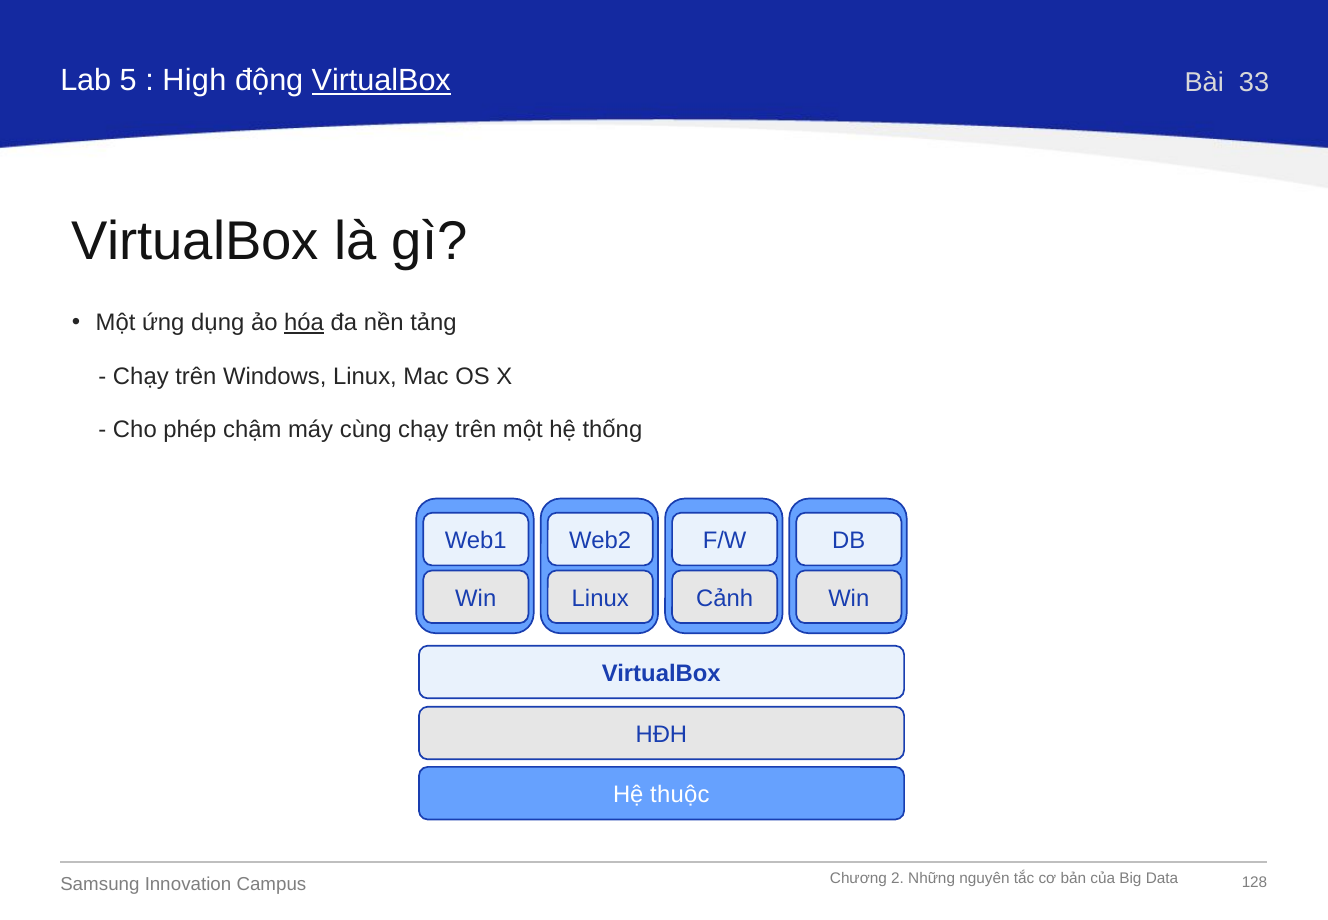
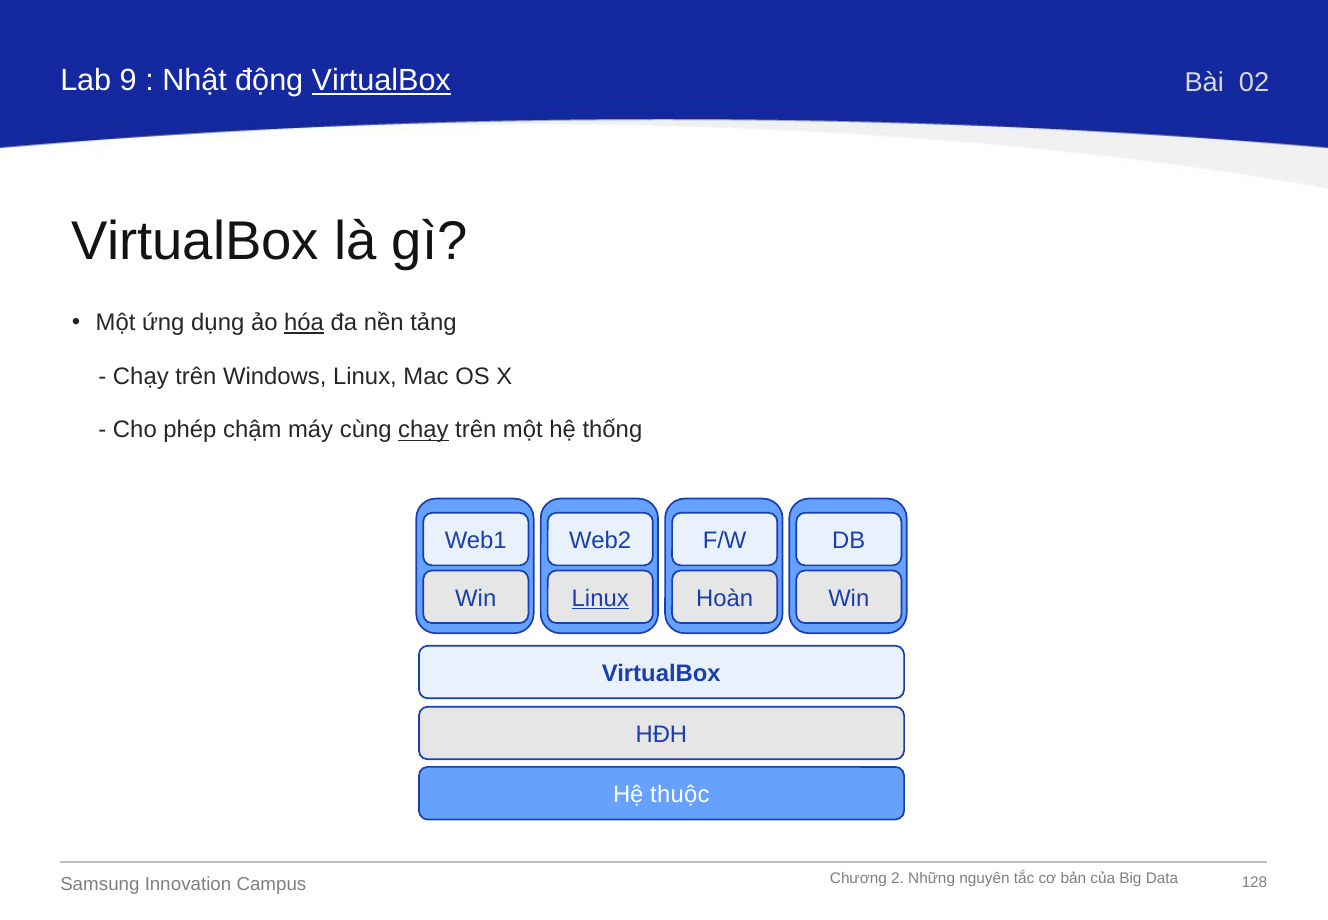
5: 5 -> 9 (128, 81)
High: High -> Nhật (195, 81)
33: 33 -> 02 (1254, 83)
chạy underline: none -> present (423, 430)
Linux underline: none -> present (600, 598)
Cảnh: Cảnh -> Hoàn (725, 598)
